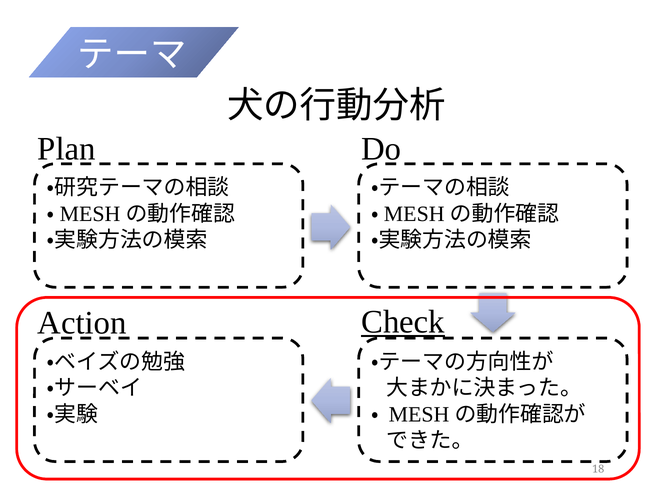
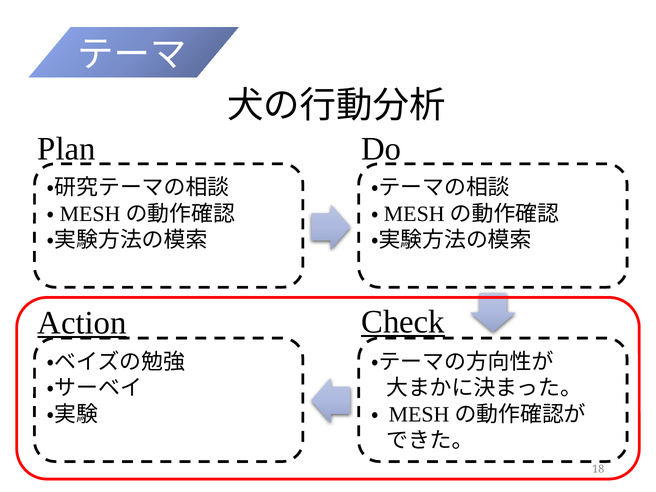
Action underline: none -> present (82, 323)
